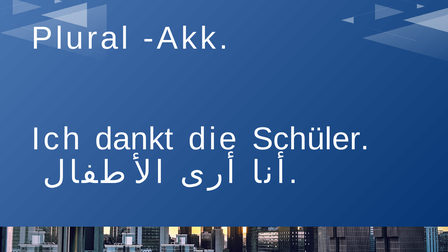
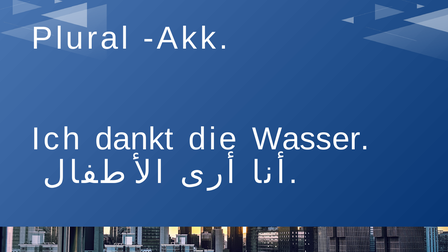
Schüler: Schüler -> Wasser (311, 139)
